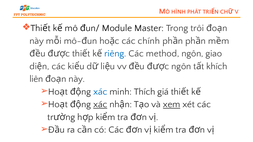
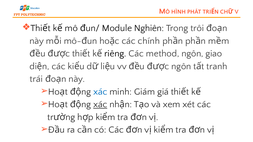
Master: Master -> Nghiên (149, 28)
riêng colour: blue -> black (115, 54)
khích: khích -> tranh (217, 66)
liên: liên -> trái (36, 79)
Thích: Thích -> Giám (145, 92)
xem underline: present -> none (172, 105)
